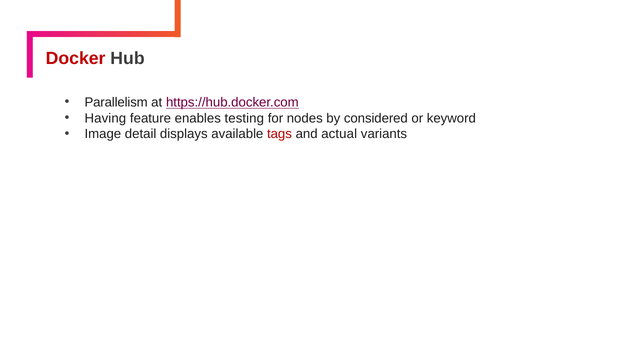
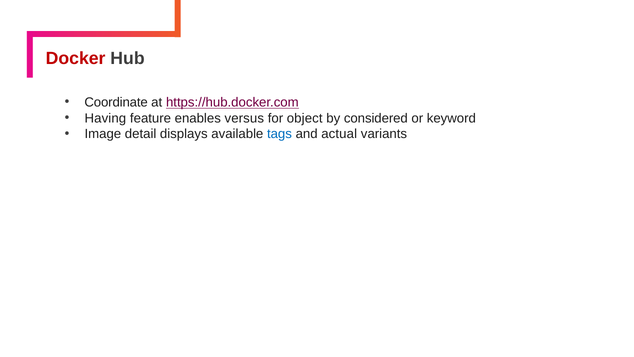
Parallelism: Parallelism -> Coordinate (116, 102)
testing: testing -> versus (244, 118)
nodes: nodes -> object (305, 118)
tags colour: red -> blue (279, 134)
